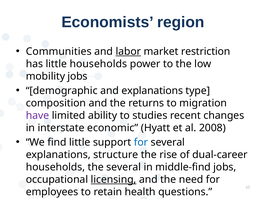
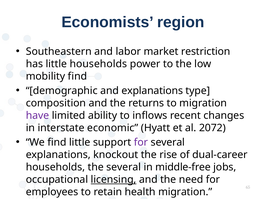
Communities: Communities -> Southeastern (59, 52)
labor underline: present -> none (128, 52)
mobility jobs: jobs -> find (77, 76)
studies: studies -> inflows (150, 116)
2008: 2008 -> 2072 (212, 128)
for colour: blue -> purple (141, 143)
structure: structure -> knockout (116, 155)
middle-find: middle-find -> middle-free (183, 167)
health questions: questions -> migration (185, 192)
